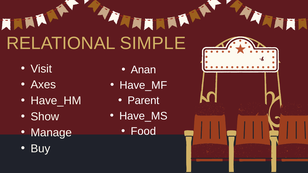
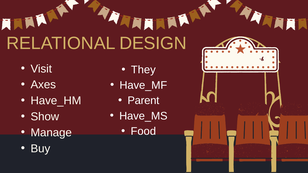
SIMPLE: SIMPLE -> DESIGN (153, 43)
Anan: Anan -> They (143, 70)
